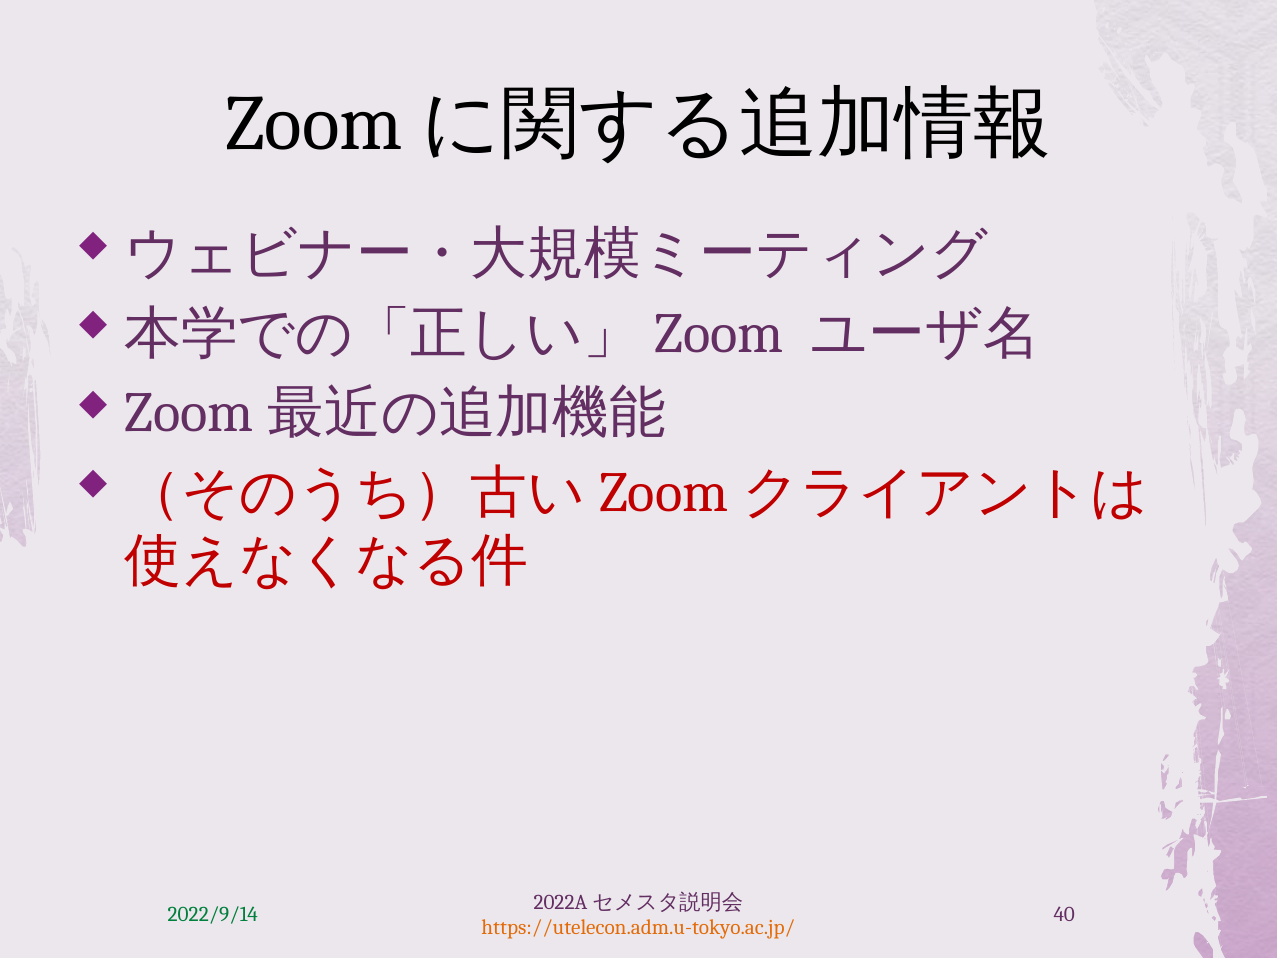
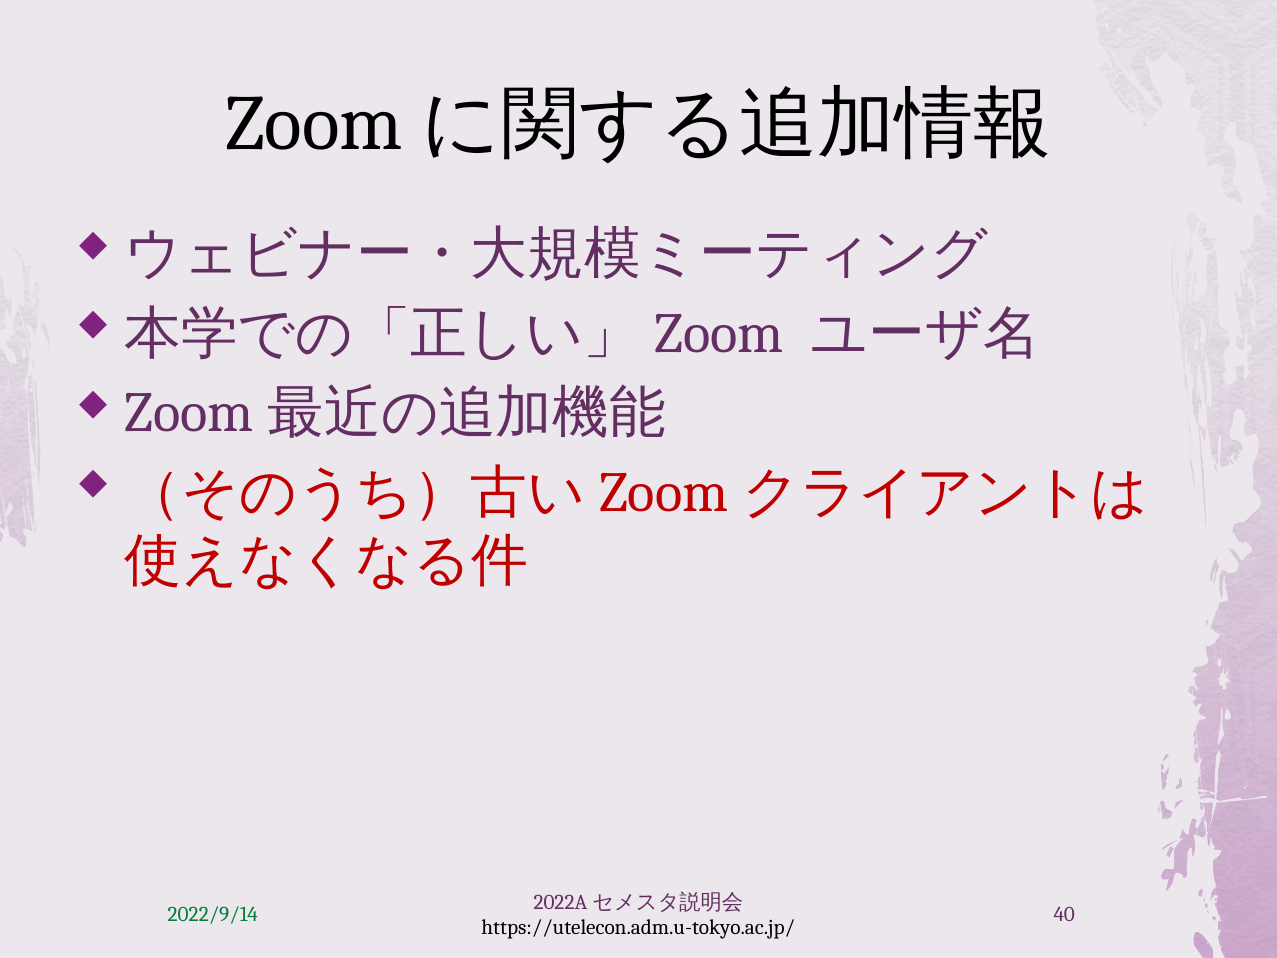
https://utelecon.adm.u-tokyo.ac.jp/ colour: orange -> black (638, 927)
